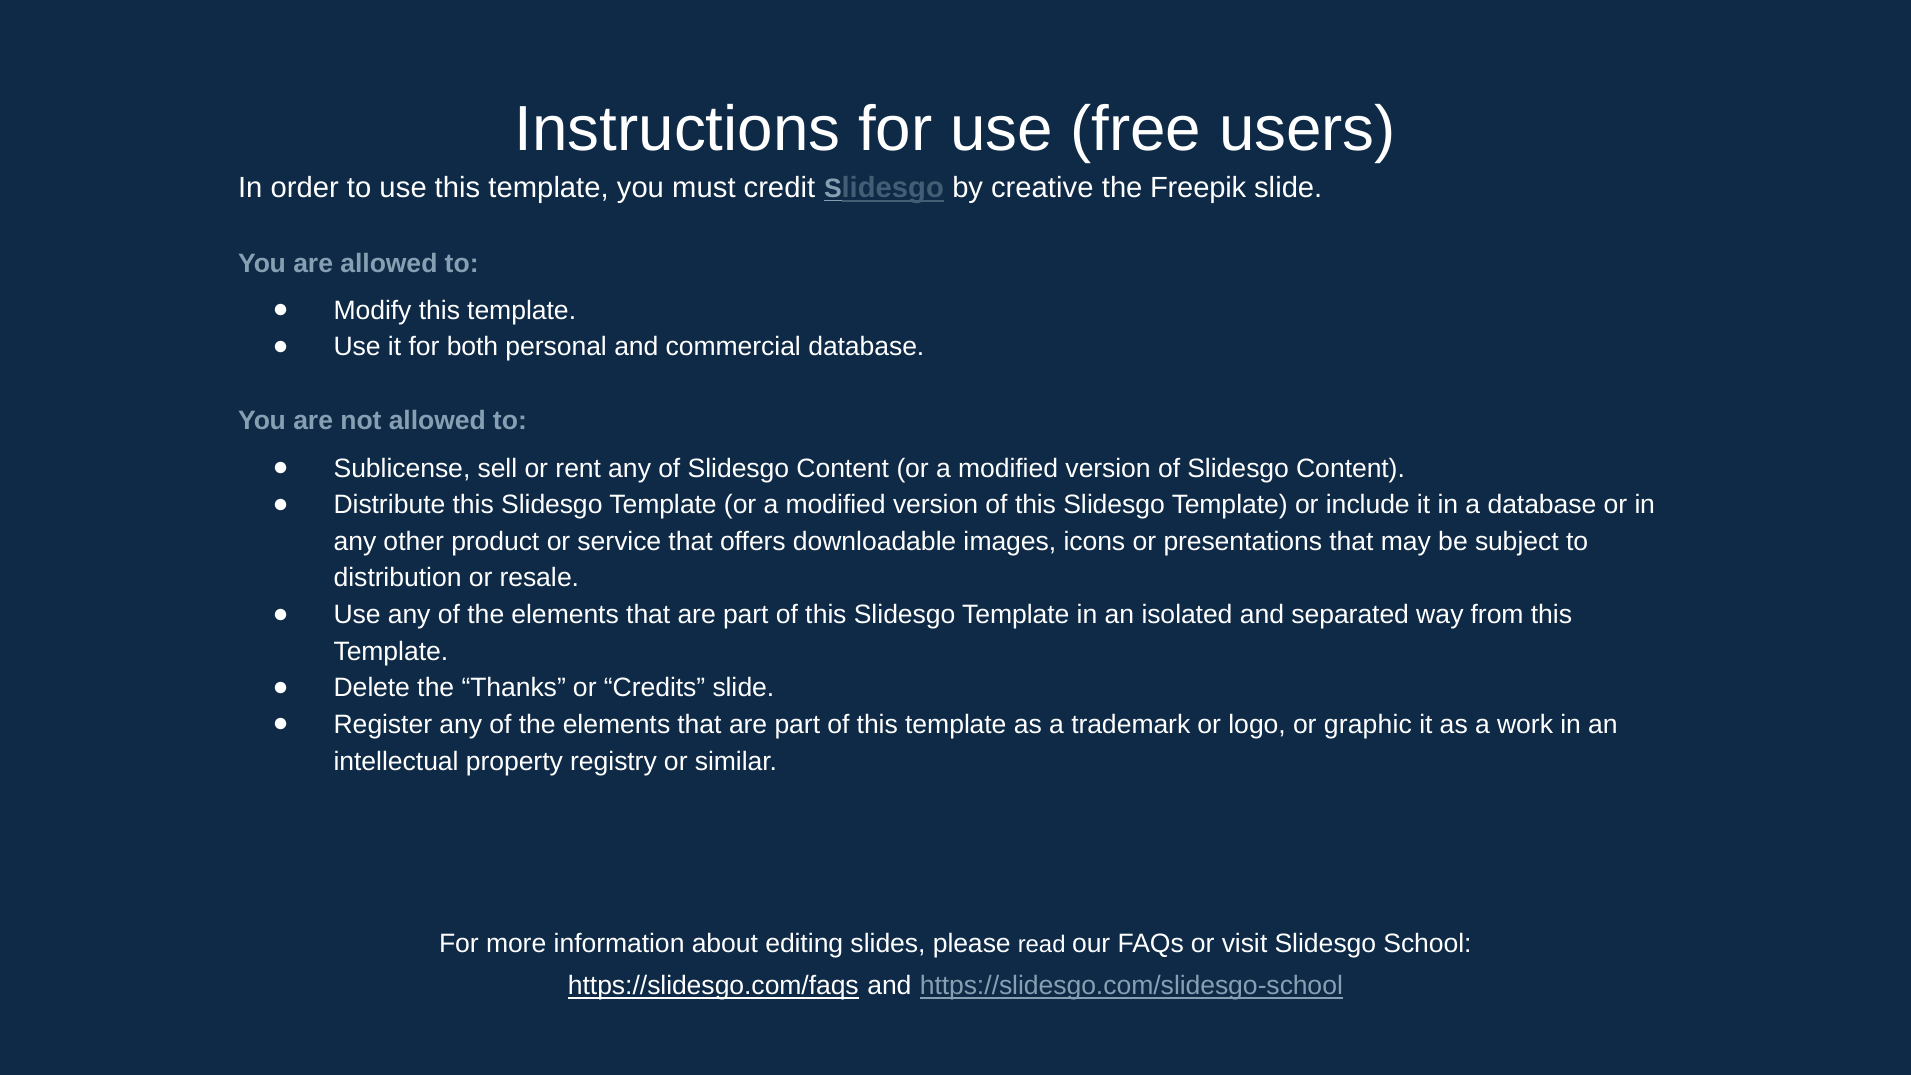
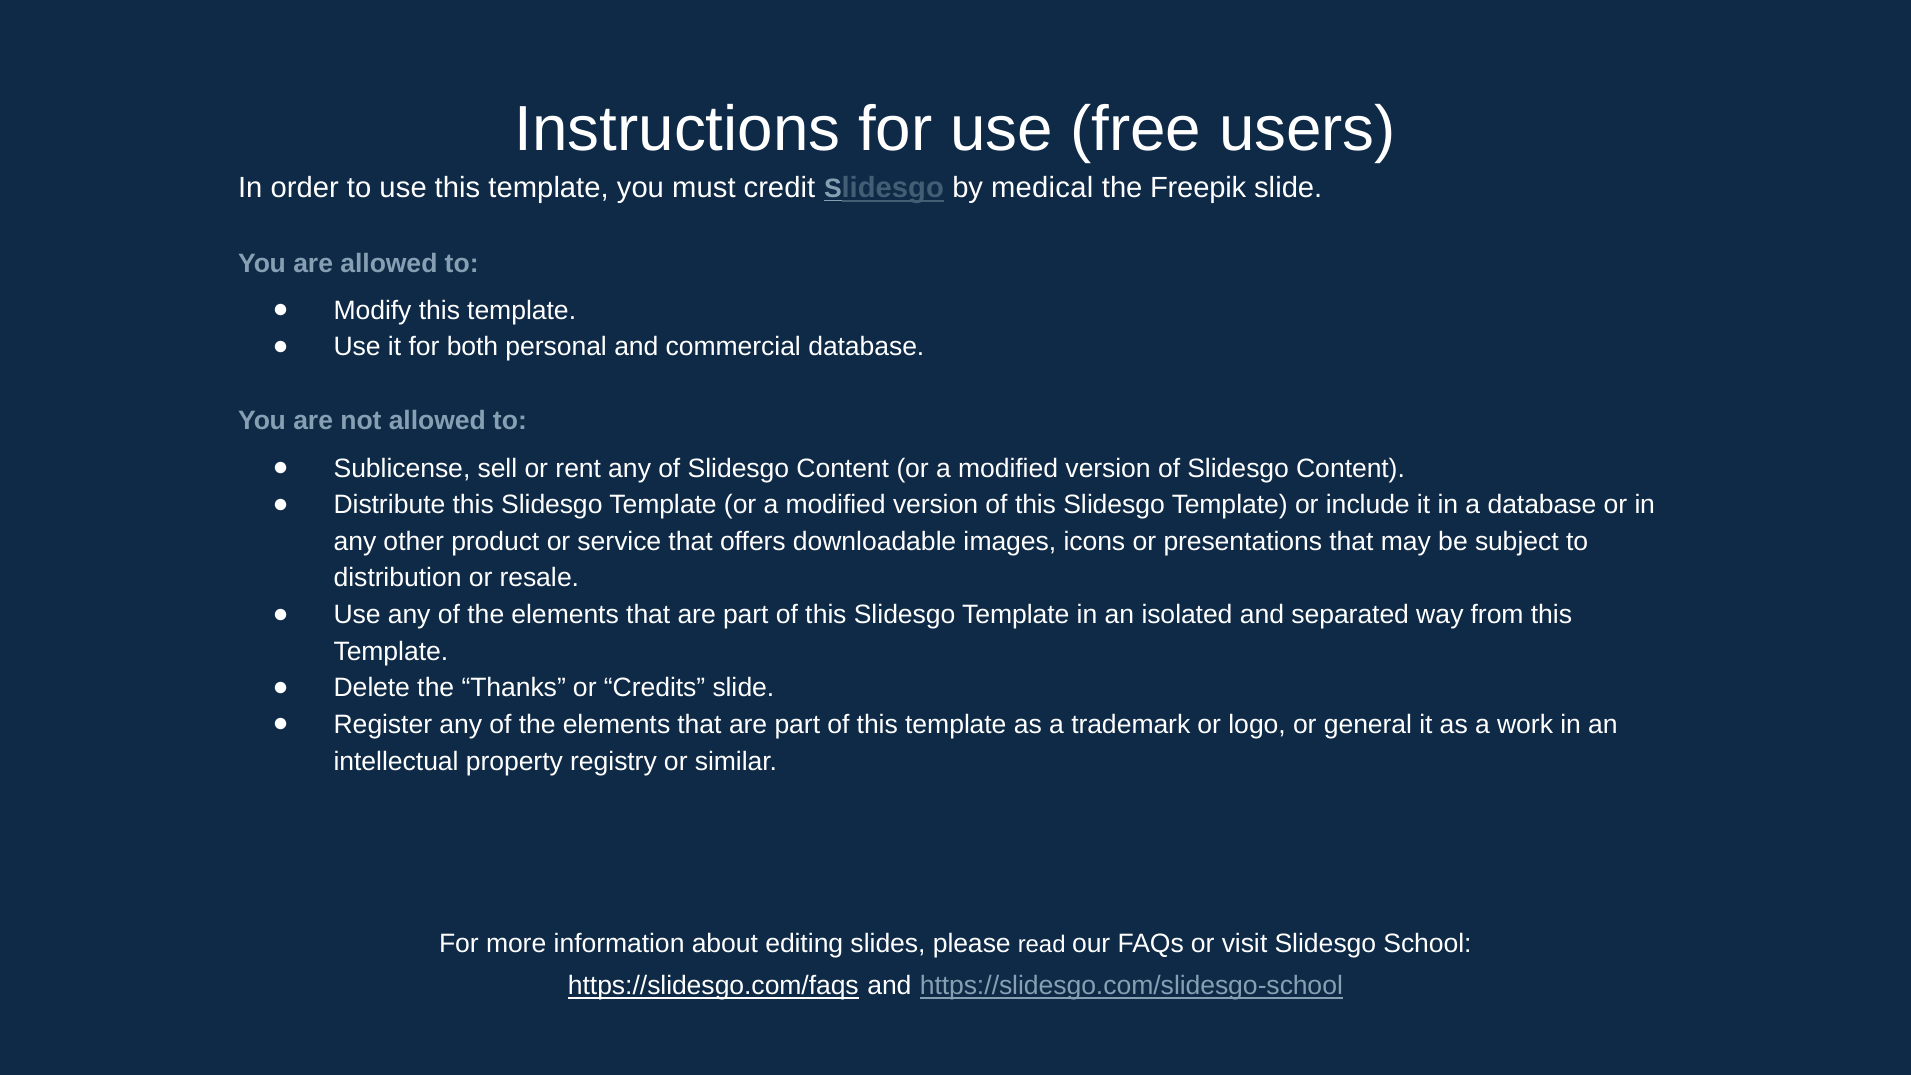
creative: creative -> medical (1042, 188)
graphic: graphic -> general (1368, 725)
